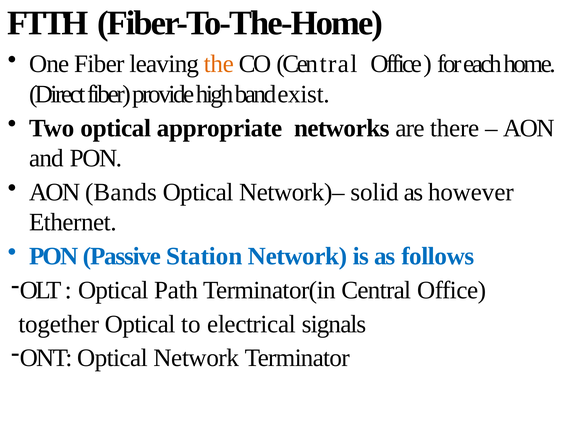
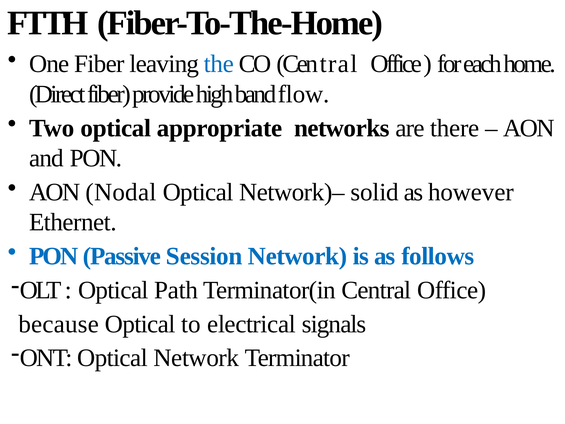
the colour: orange -> blue (219, 64)
exist: exist -> flow (304, 94)
Bands: Bands -> Nodal (121, 192)
Station: Station -> Session (204, 256)
together: together -> because (59, 324)
